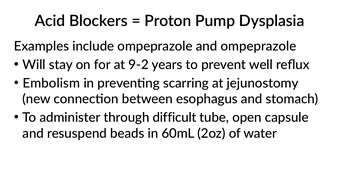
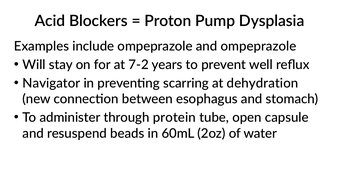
9-2: 9-2 -> 7-2 (139, 65)
Embolism: Embolism -> Navigator (51, 83)
jejunostomy: jejunostomy -> dehydration (263, 83)
difficult: difficult -> protein (174, 118)
